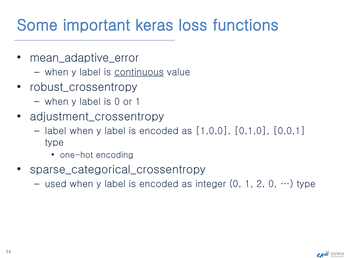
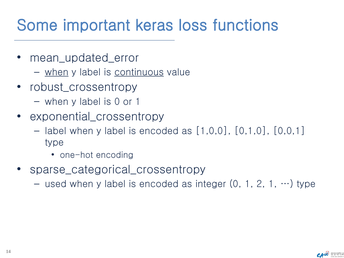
mean_adaptive_error: mean_adaptive_error -> mean_updated_error (84, 58)
when underline: none -> present (57, 72)
adjustment_crossentropy: adjustment_crossentropy -> exponential_crossentropy (97, 117)
2 0: 0 -> 1 (273, 184)
